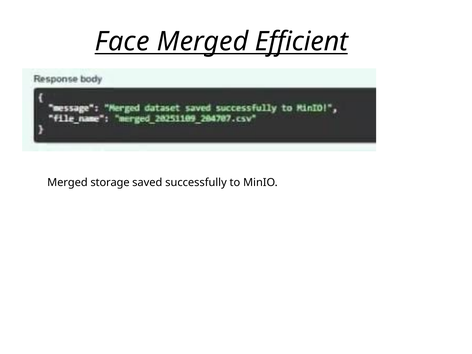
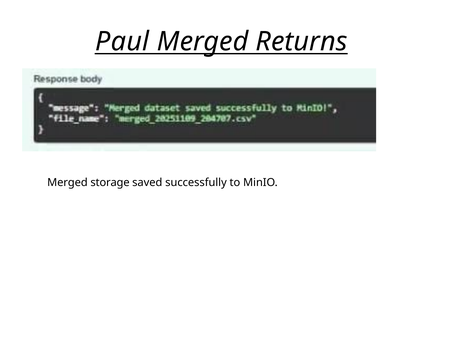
Face: Face -> Paul (122, 41)
Efficient: Efficient -> Returns (301, 41)
